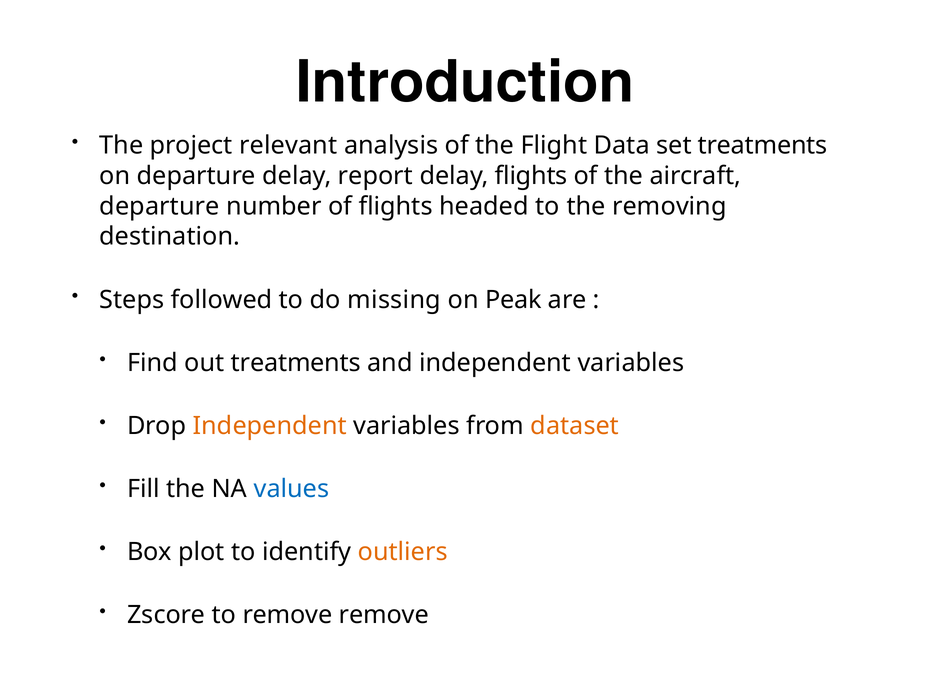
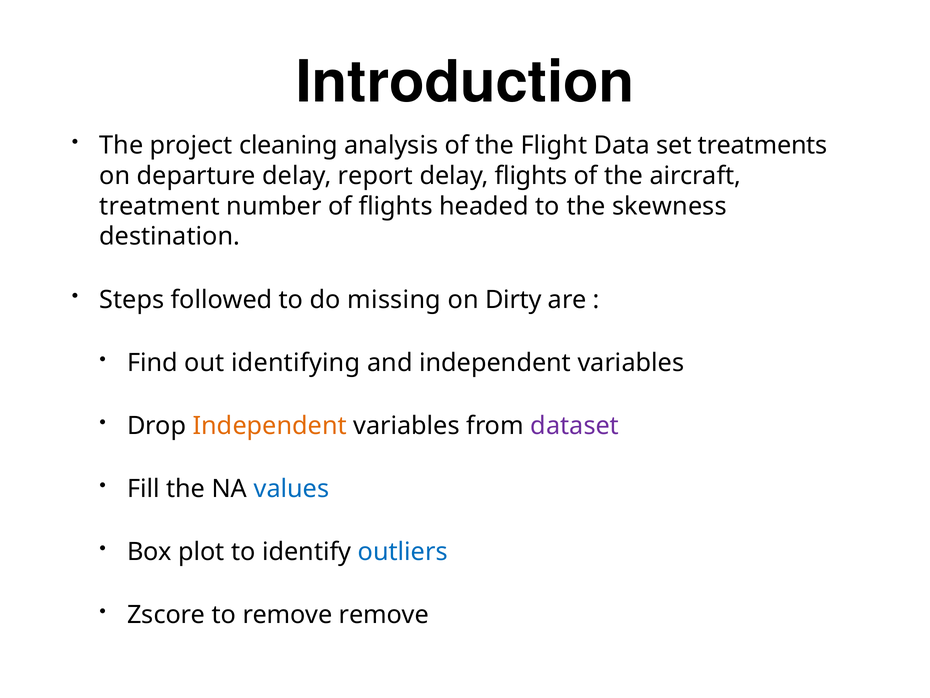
relevant: relevant -> cleaning (288, 145)
departure: departure -> treatment (160, 206)
removing: removing -> skewness (669, 206)
Peak: Peak -> Dirty (513, 299)
out treatments: treatments -> identifying (296, 363)
dataset colour: orange -> purple (575, 426)
outliers colour: orange -> blue (403, 552)
